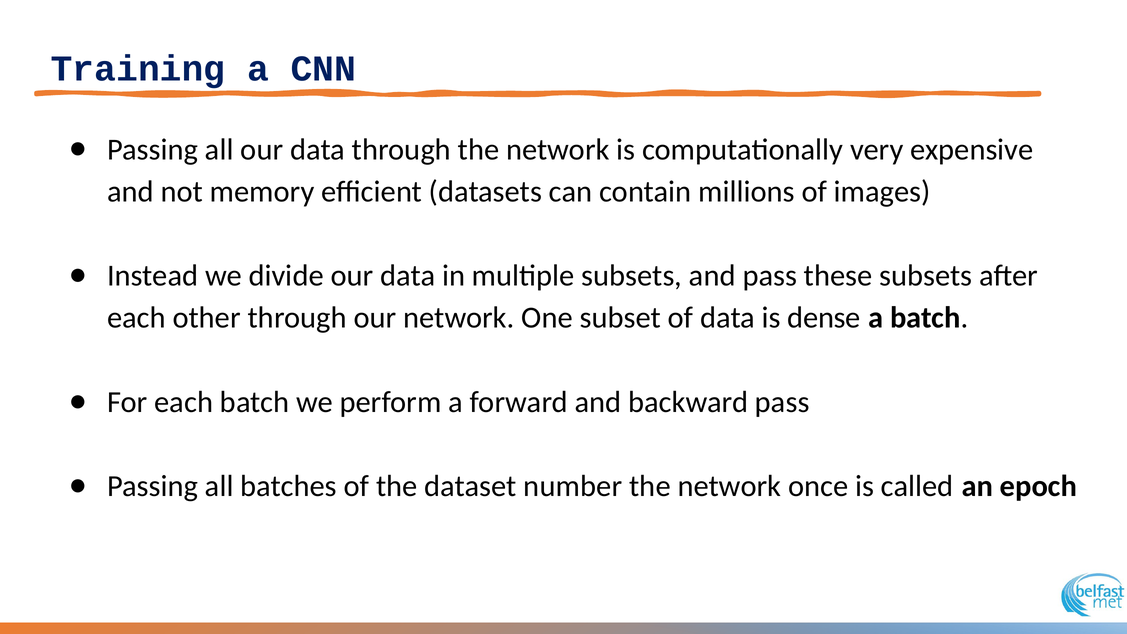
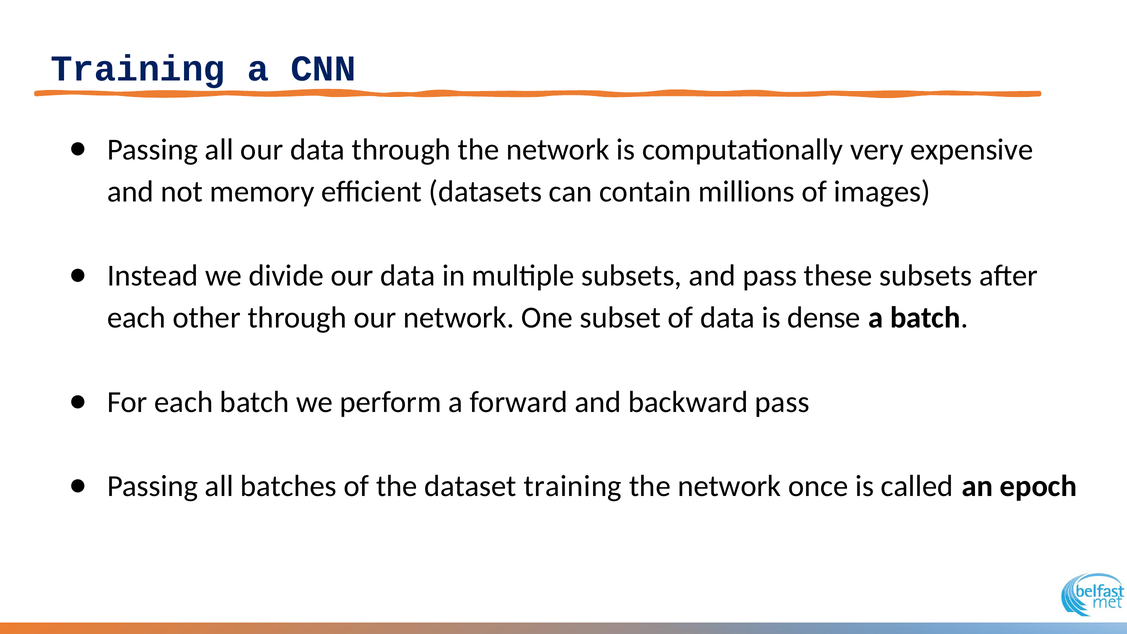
dataset number: number -> training (573, 486)
